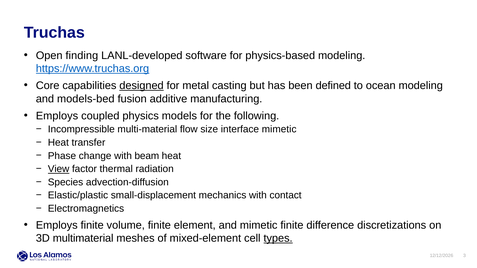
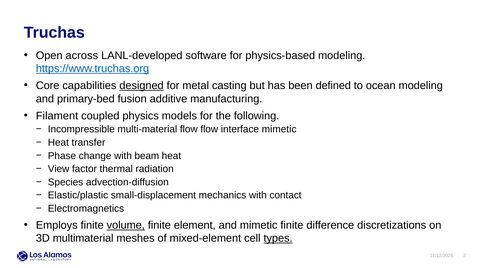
finding: finding -> across (82, 56)
models-bed: models-bed -> primary-bed (86, 99)
Employs: Employs -> Filament (57, 116)
flow size: size -> flow (209, 130)
View underline: present -> none (59, 169)
volume underline: none -> present (126, 226)
